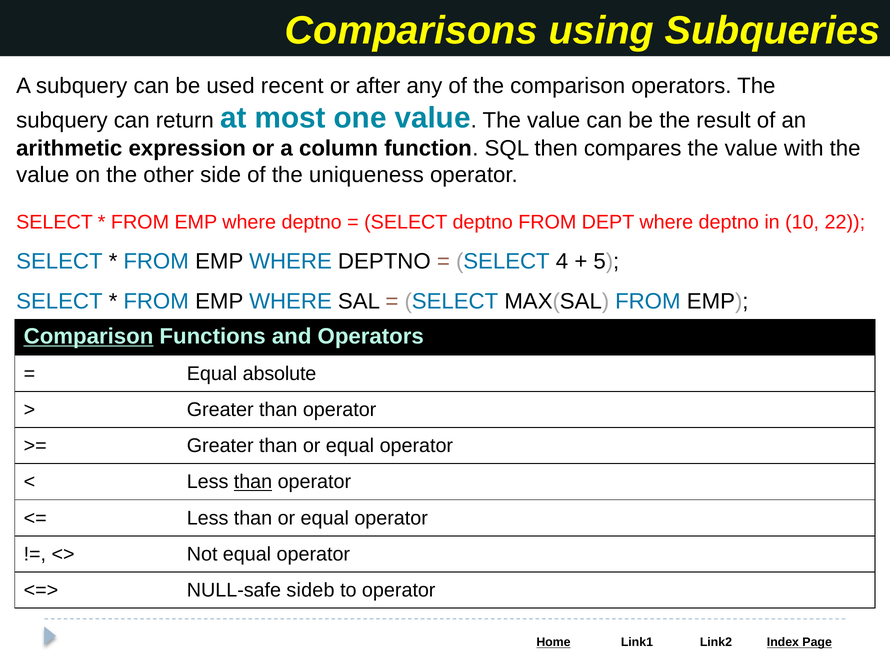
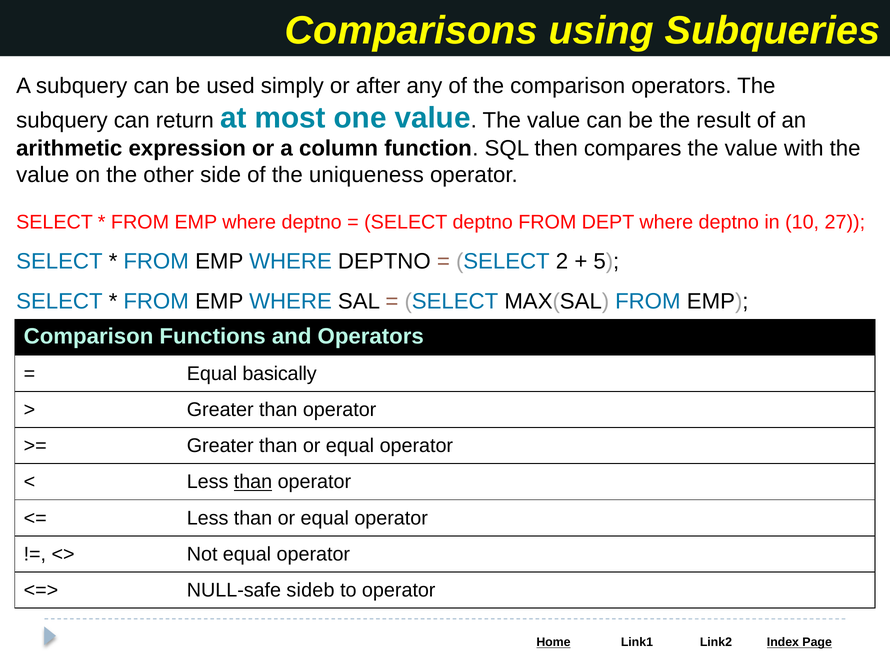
recent: recent -> simply (292, 86)
22: 22 -> 27 (845, 222)
4: 4 -> 2 (562, 261)
Comparison underline: present -> none (89, 336)
absolute: absolute -> basically (280, 373)
